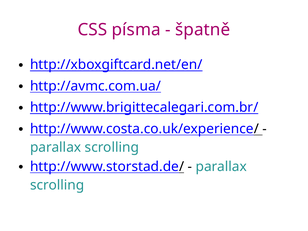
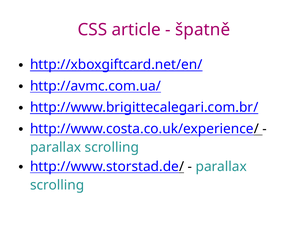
písma: písma -> article (136, 30)
